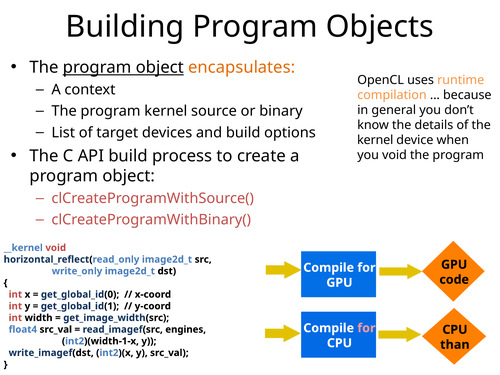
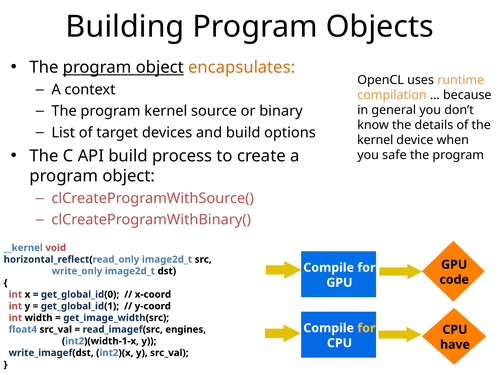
you void: void -> safe (394, 155)
for colour: pink -> yellow (366, 328)
than: than -> have (455, 345)
